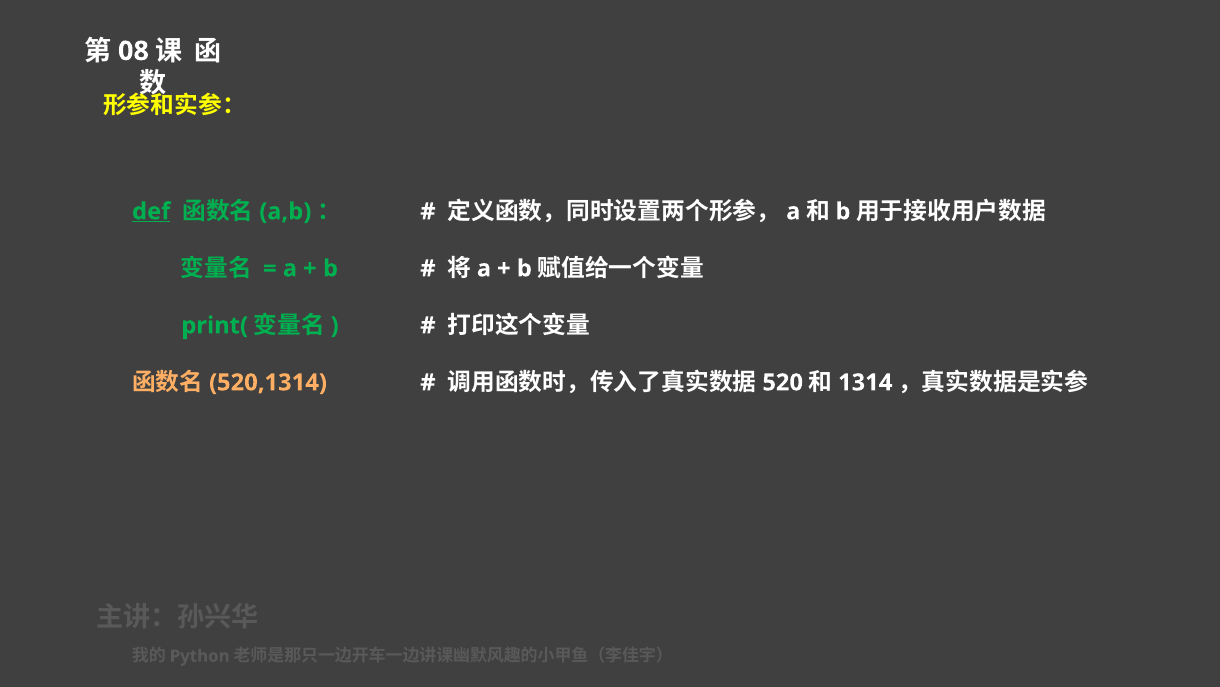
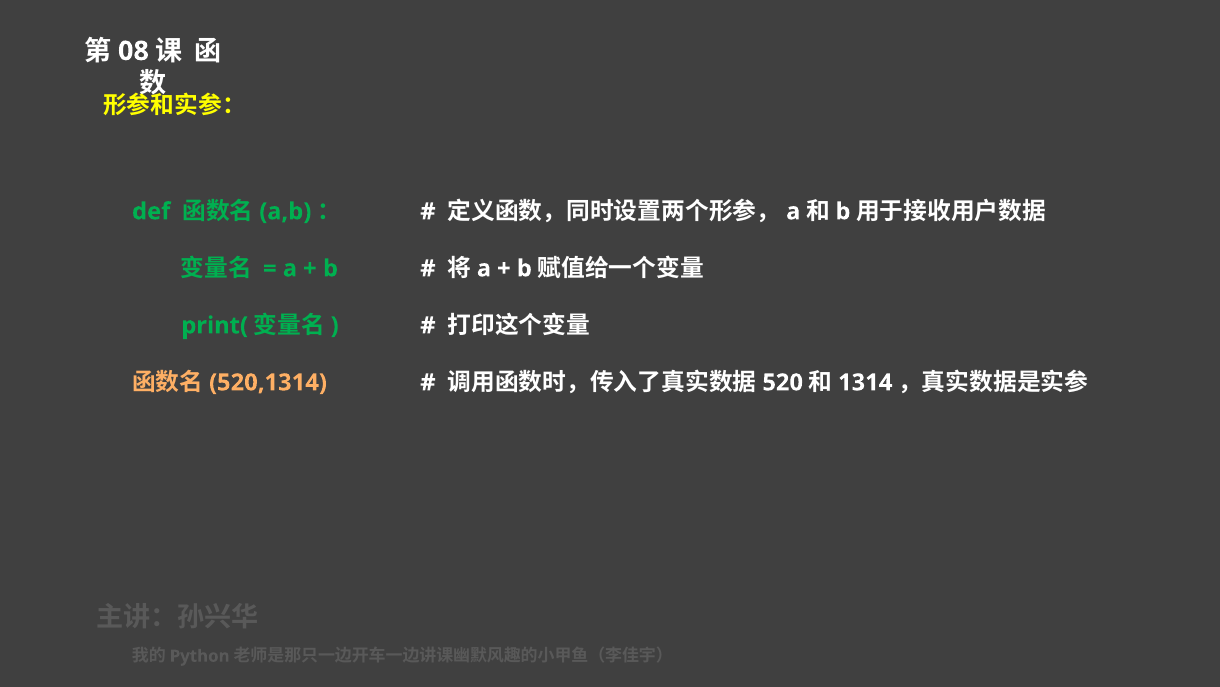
def underline: present -> none (151, 211)
